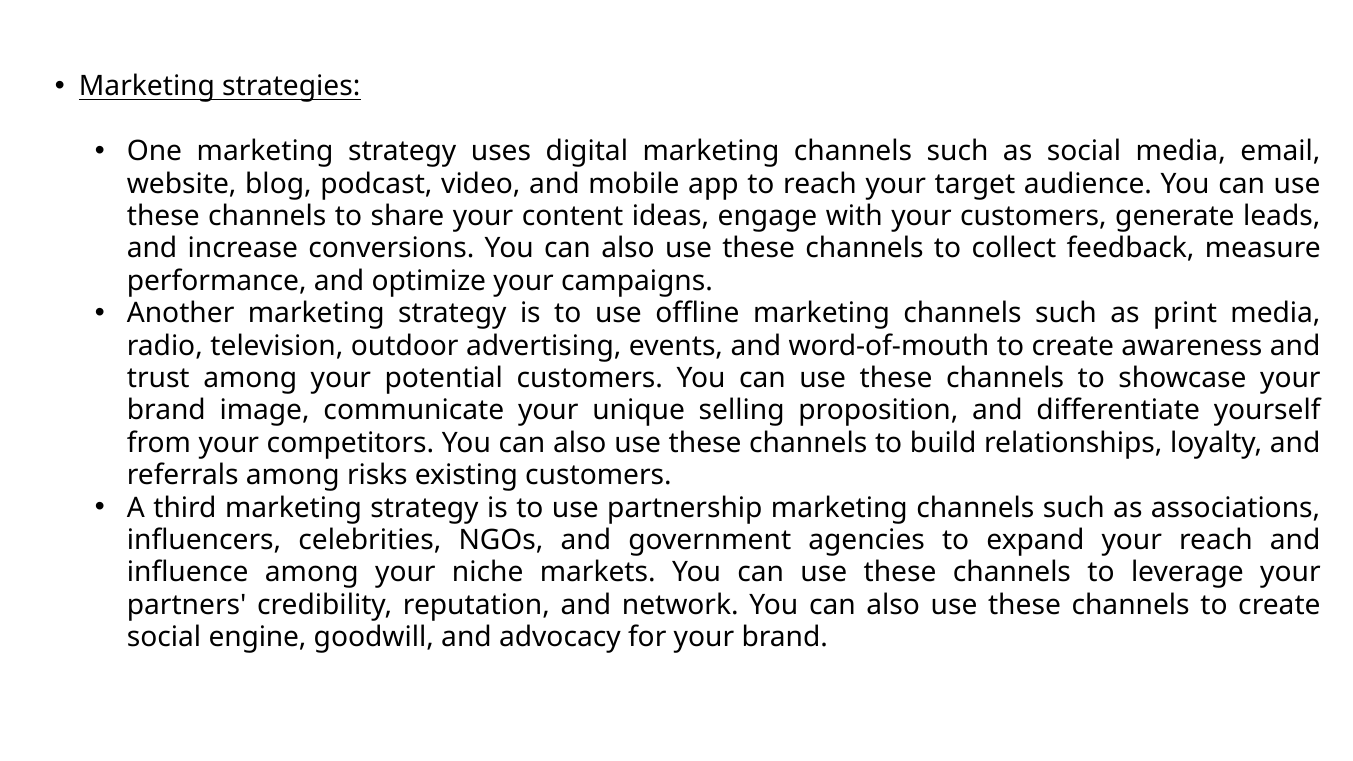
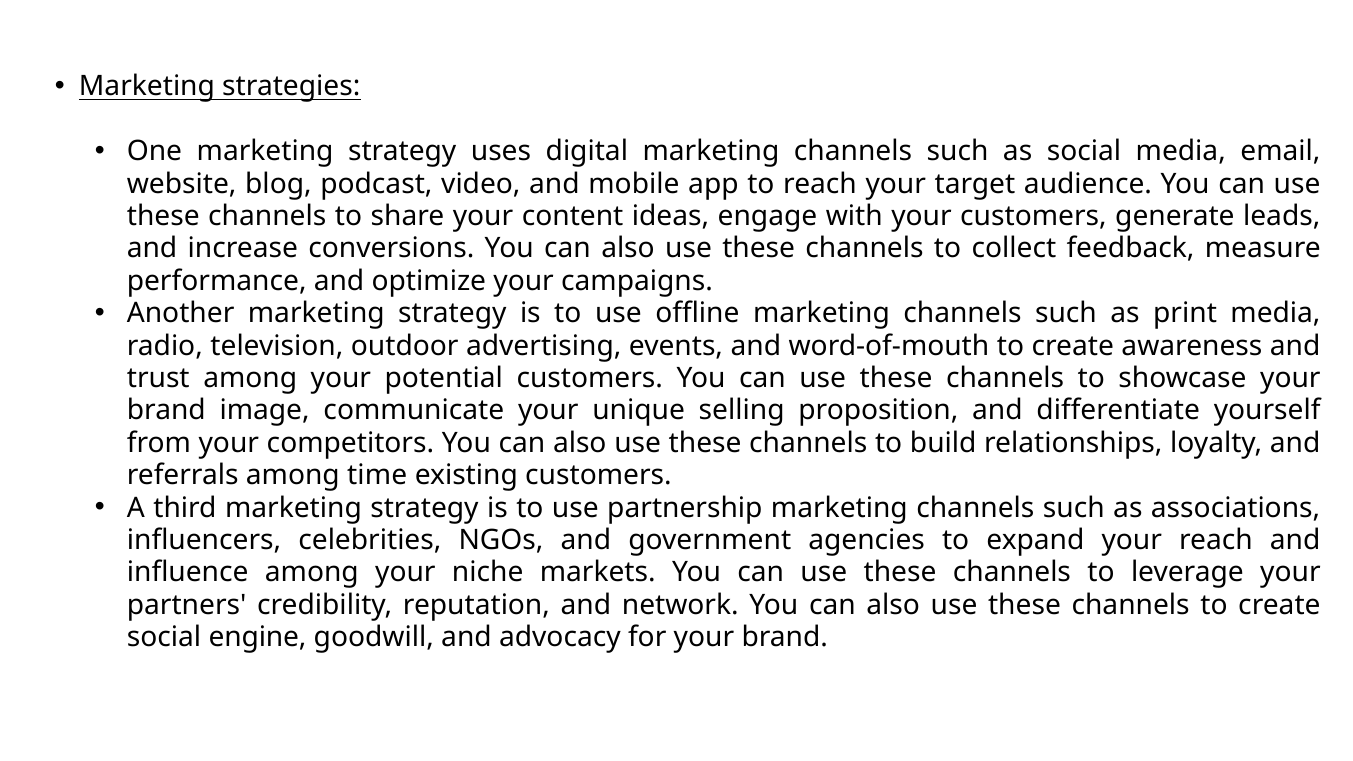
risks: risks -> time (377, 475)
